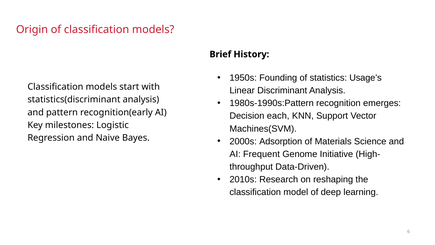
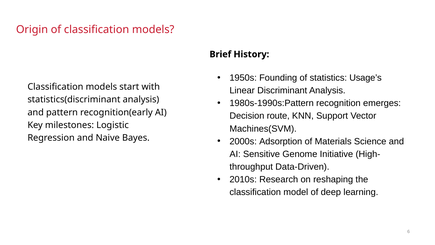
each: each -> route (278, 116)
Frequent: Frequent -> Sensitive (262, 154)
